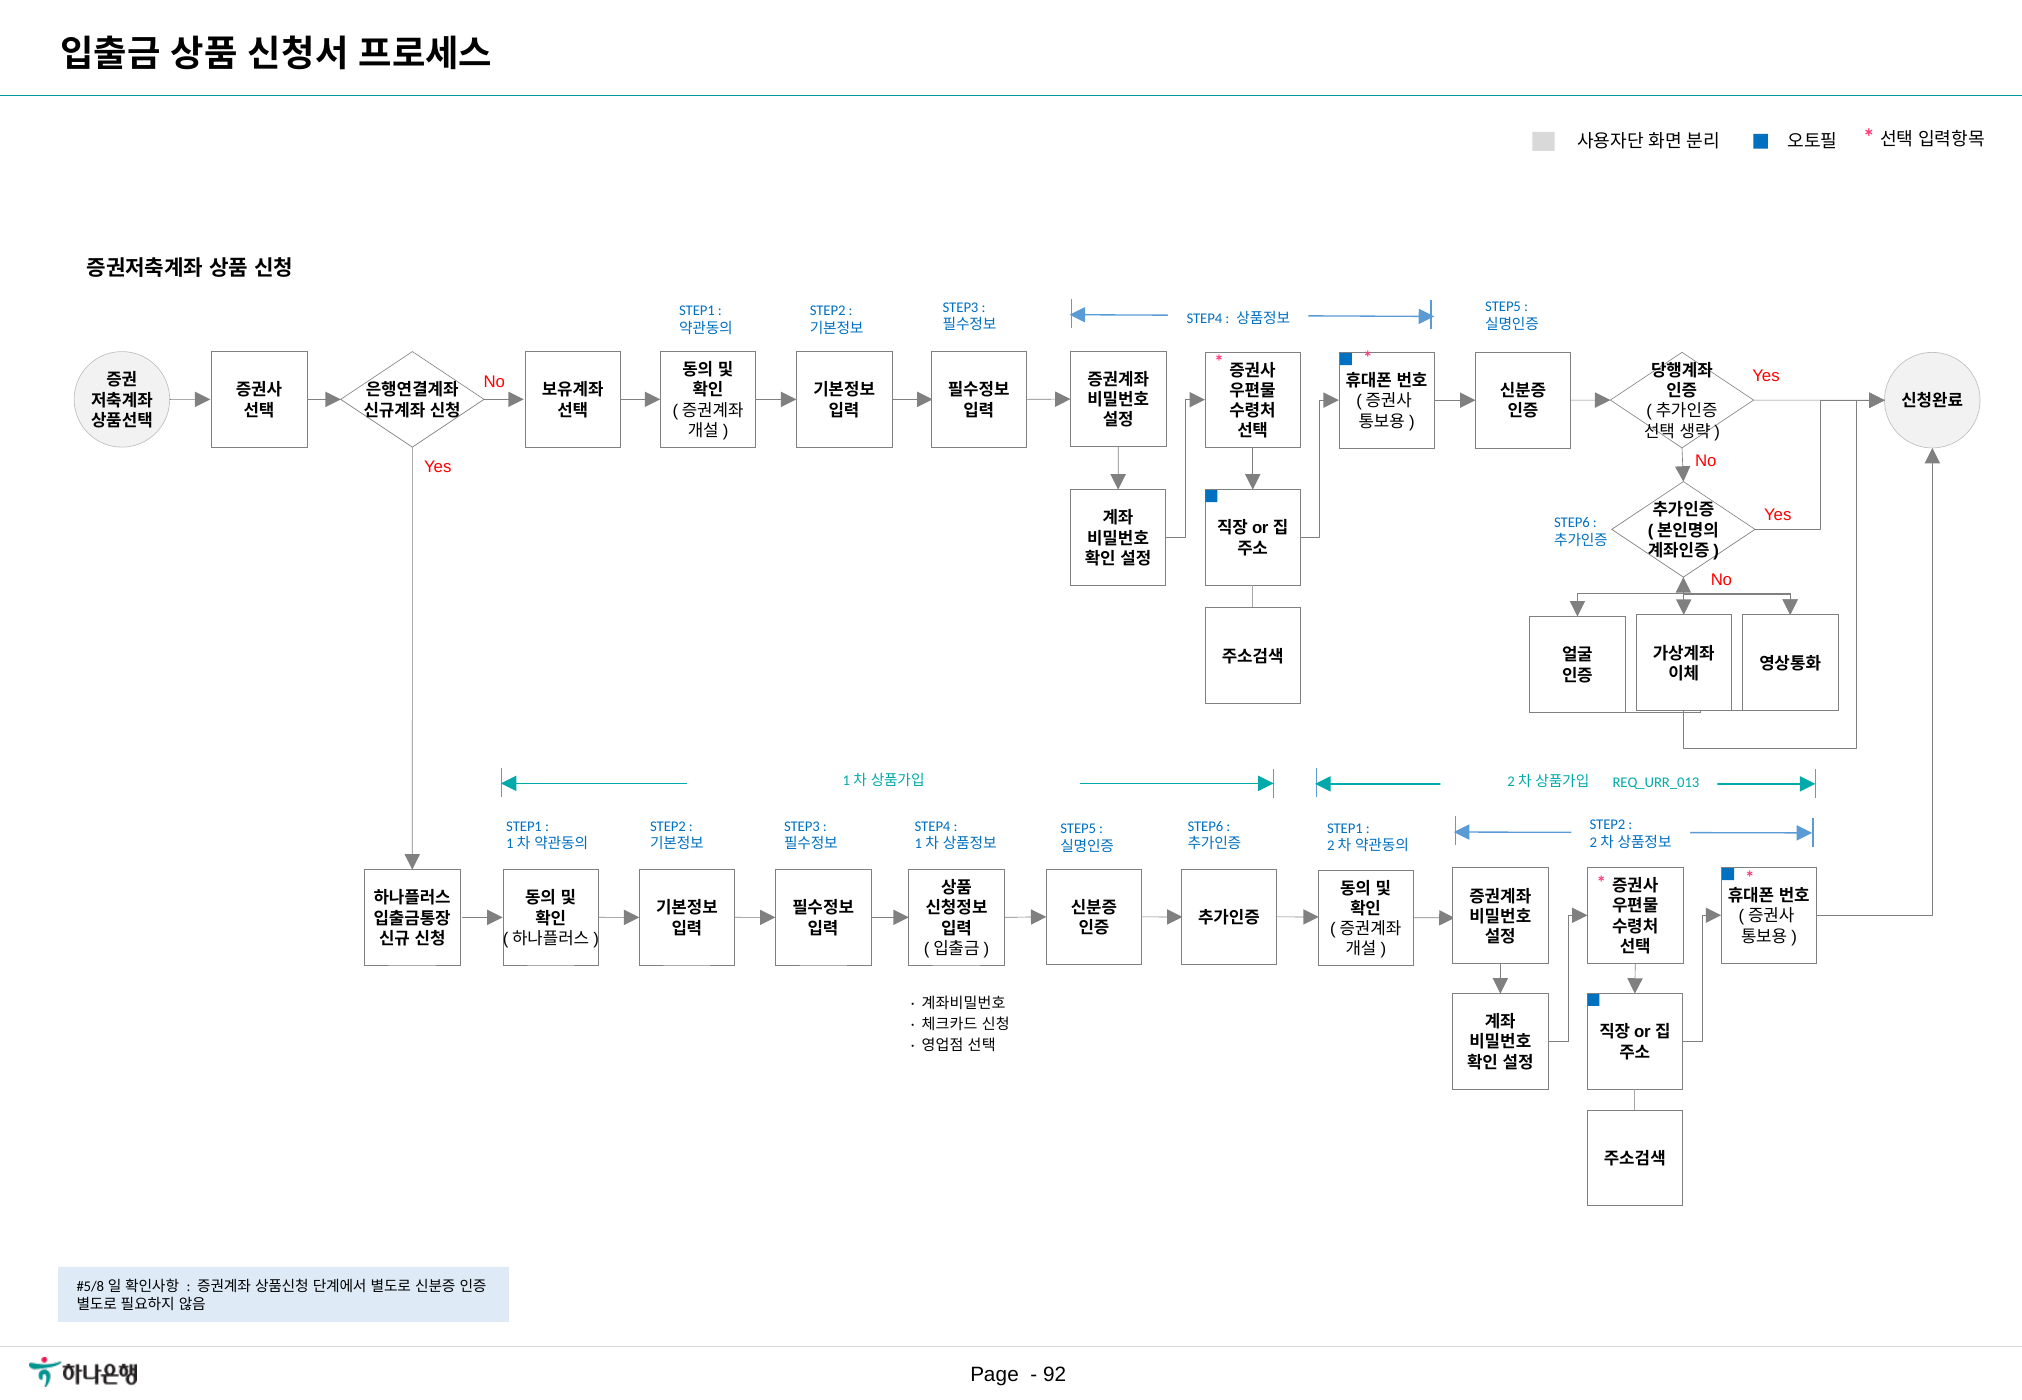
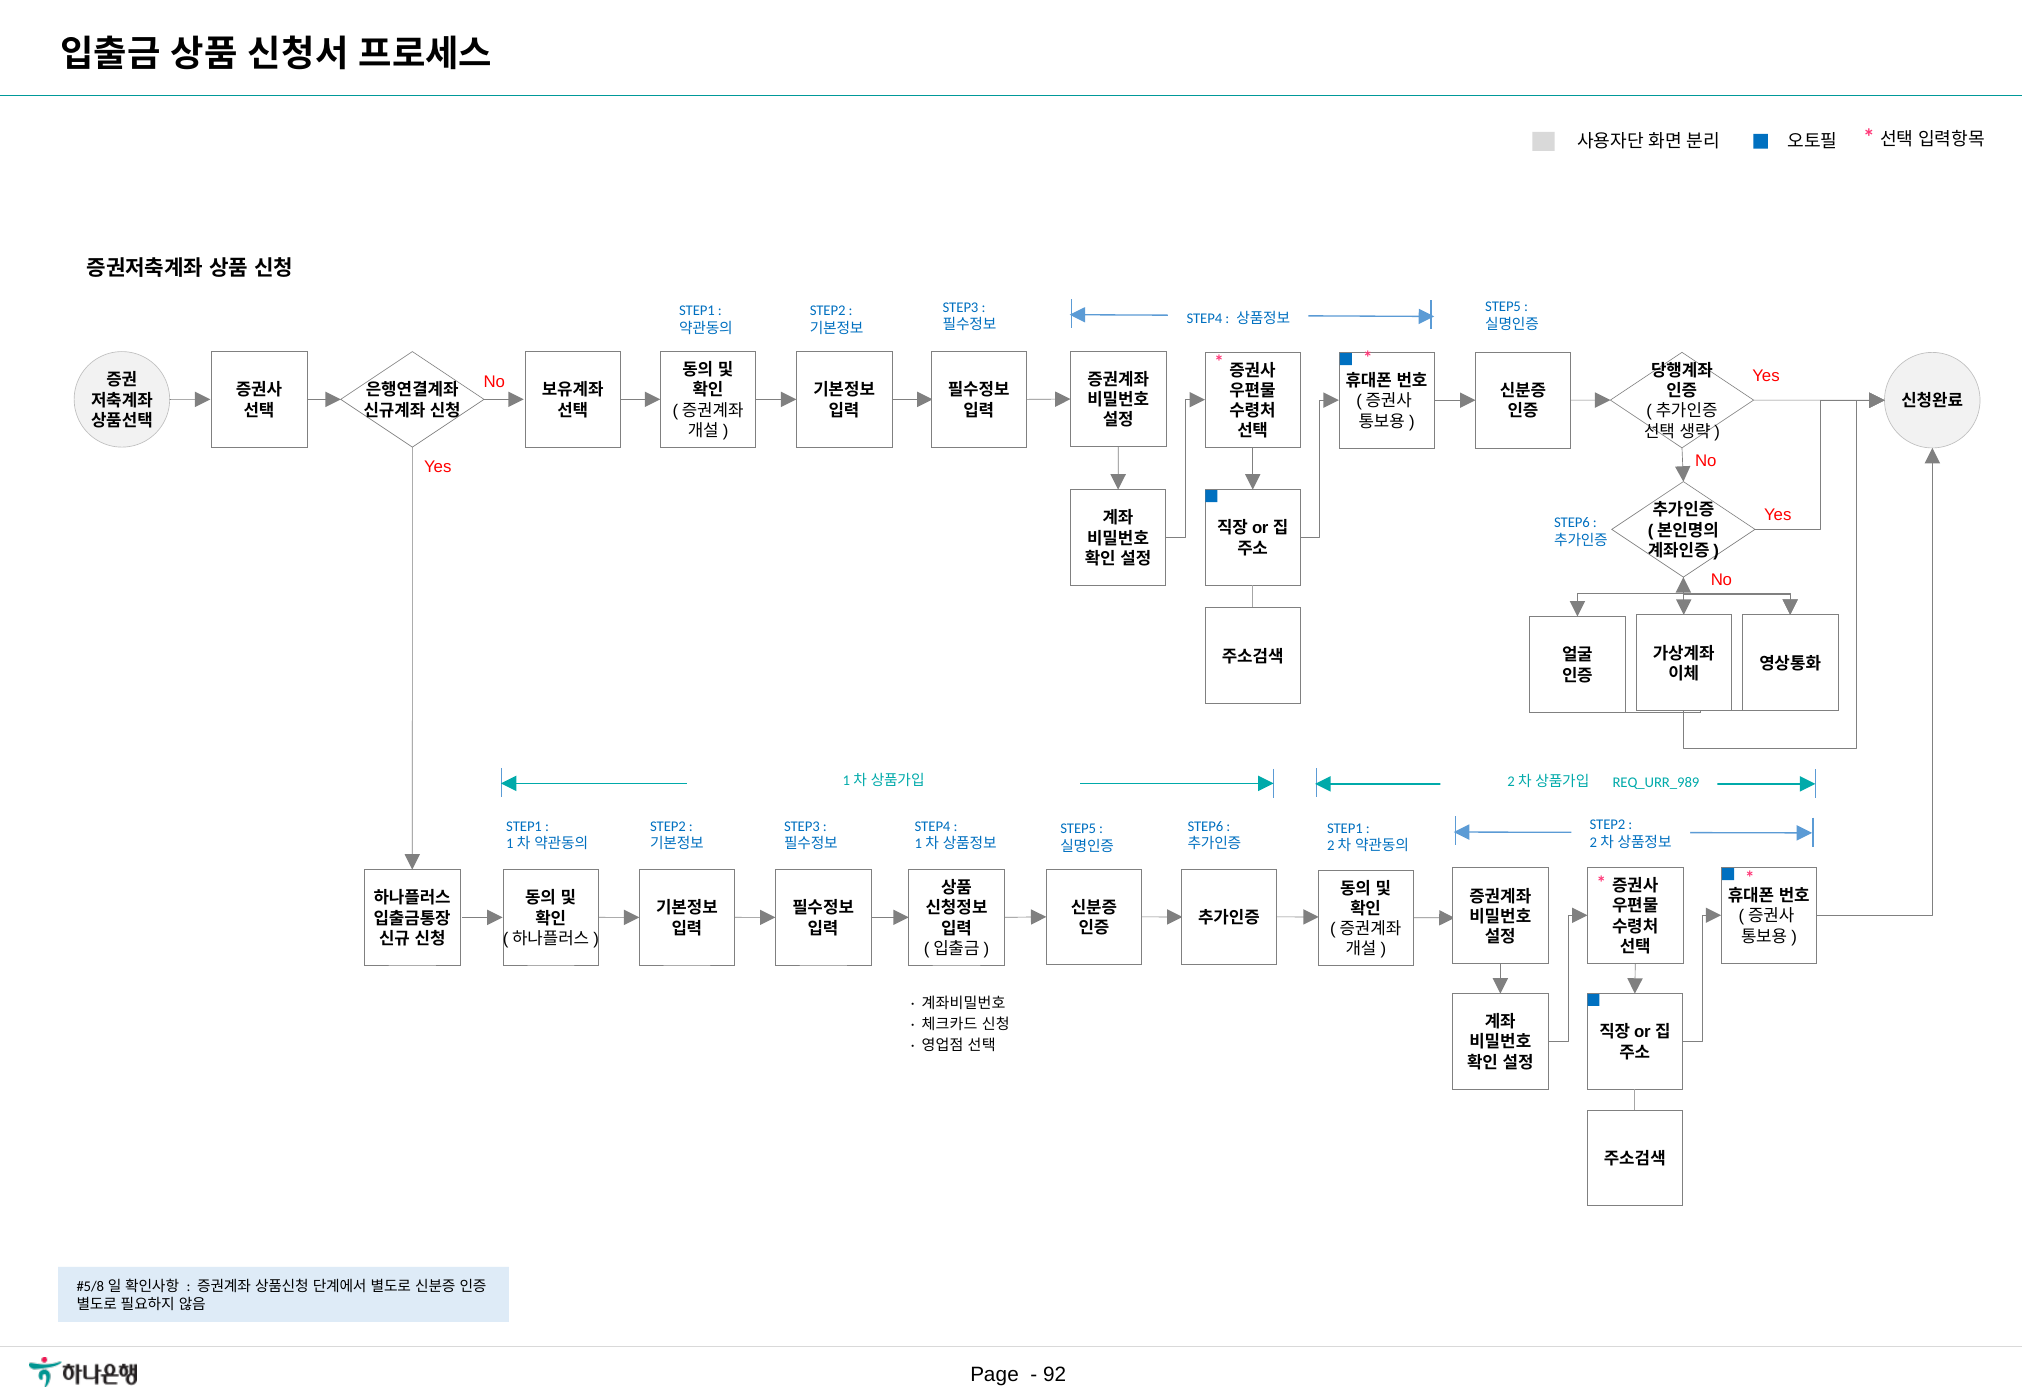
REQ_URR_013: REQ_URR_013 -> REQ_URR_989 (1656, 782)
